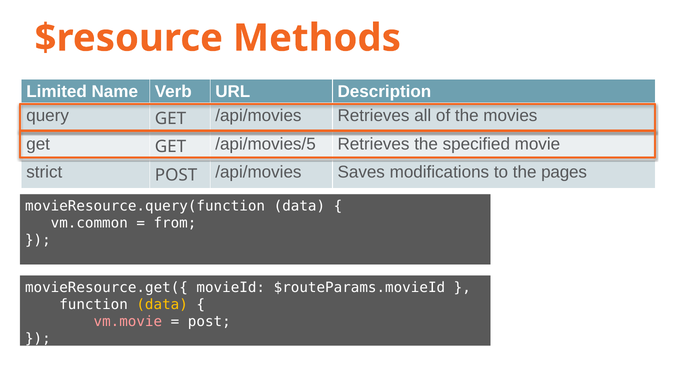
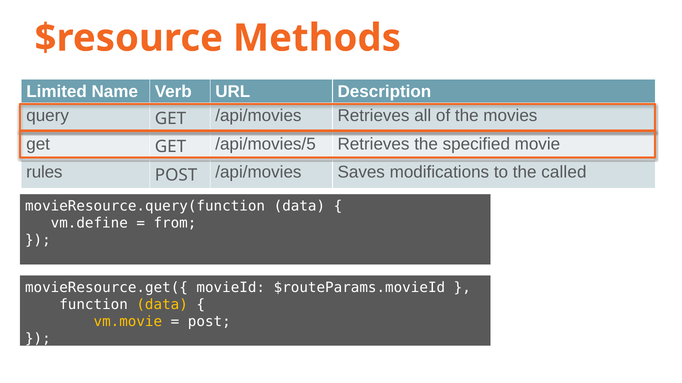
strict: strict -> rules (44, 173)
pages: pages -> called (564, 173)
vm.common: vm.common -> vm.define (89, 224)
vm.movie colour: pink -> yellow (128, 322)
